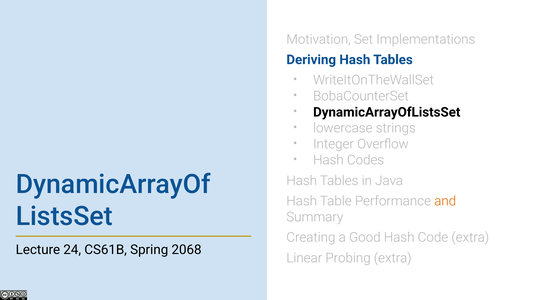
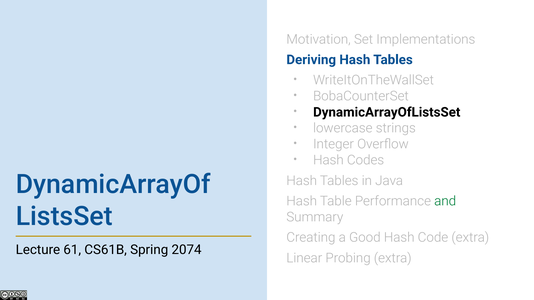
and colour: orange -> green (445, 201)
24: 24 -> 61 (72, 250)
2068: 2068 -> 2074 (187, 250)
